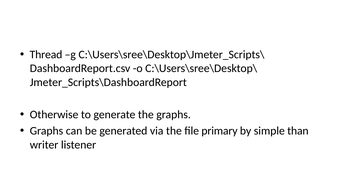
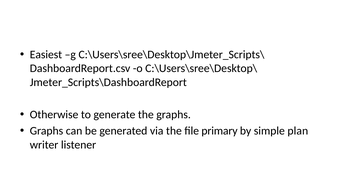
Thread: Thread -> Easiest (46, 55)
than: than -> plan (298, 131)
